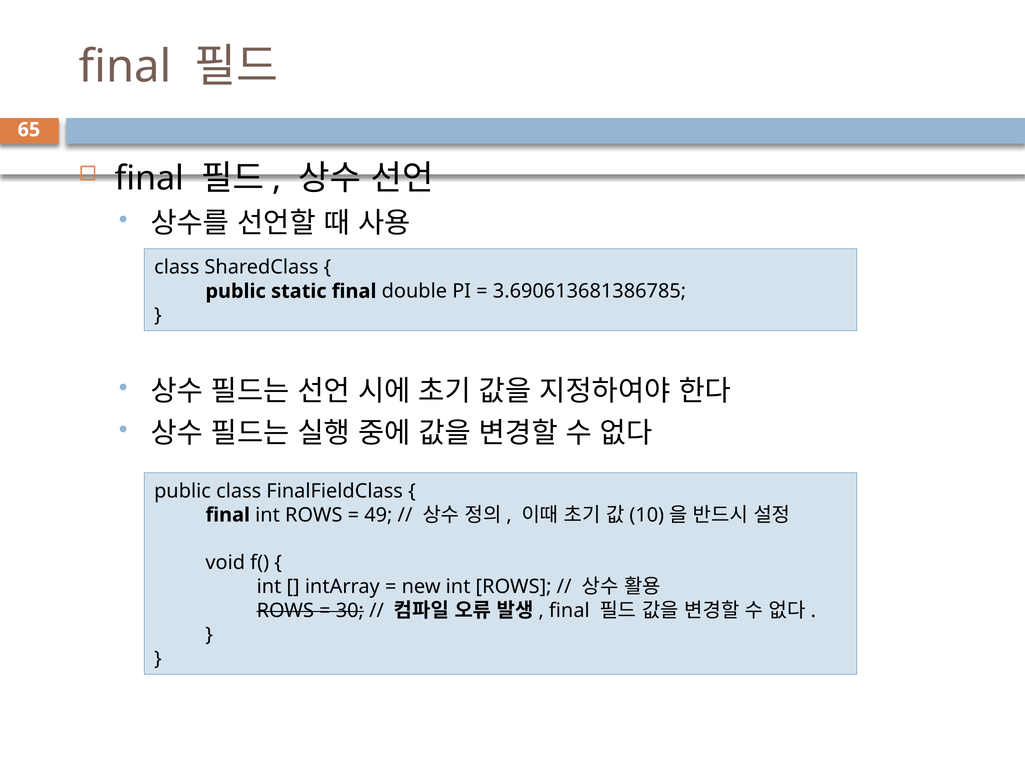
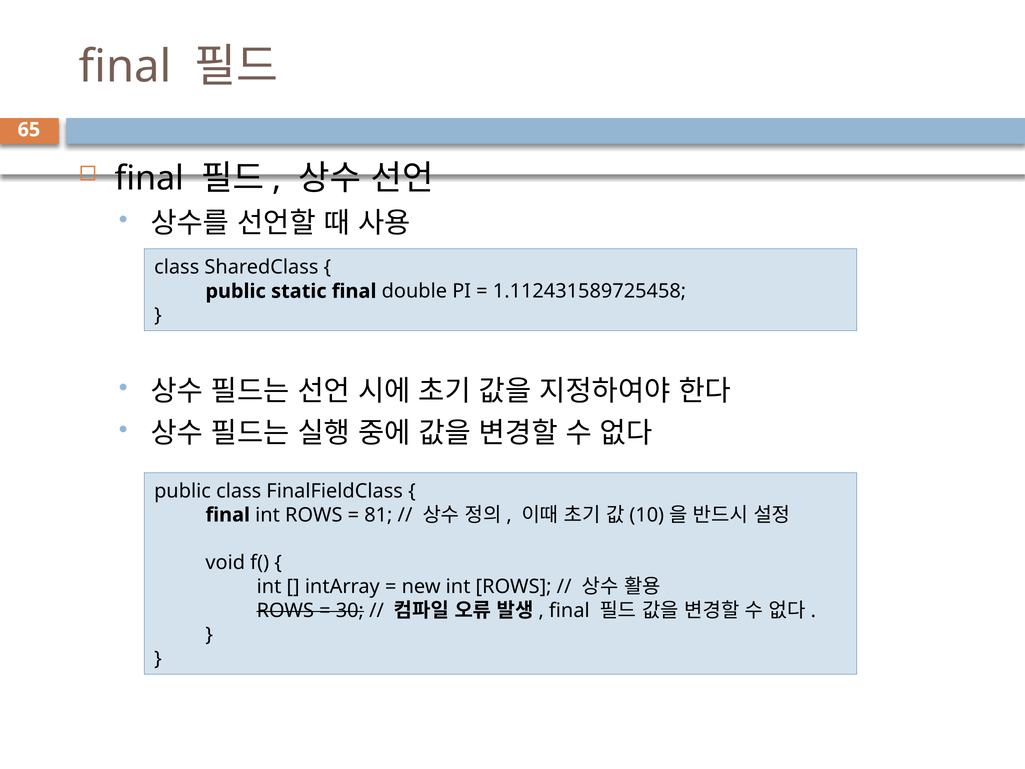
3.690613681386785: 3.690613681386785 -> 1.112431589725458 (590, 291)
49: 49 -> 81 (378, 515)
